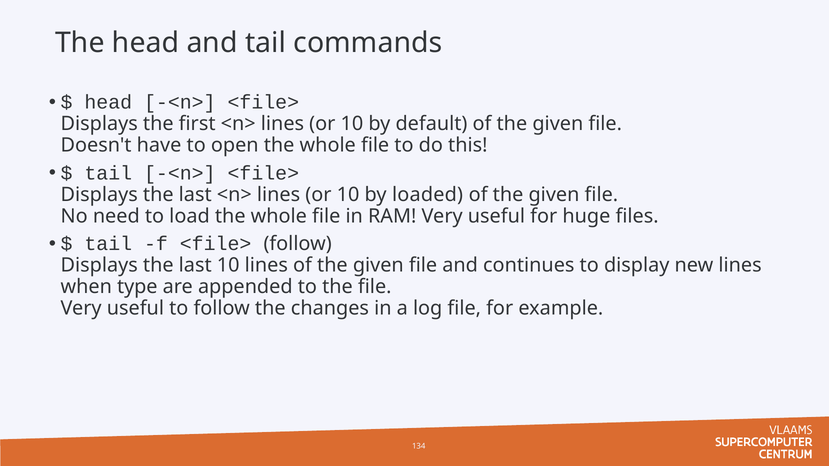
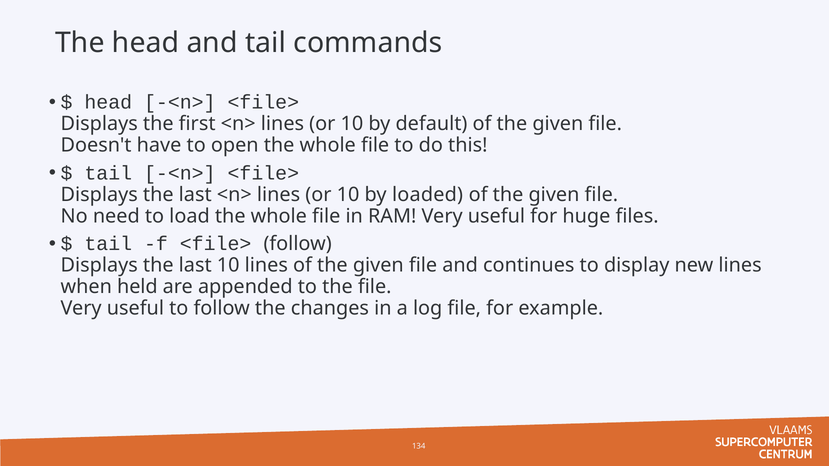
type: type -> held (137, 287)
